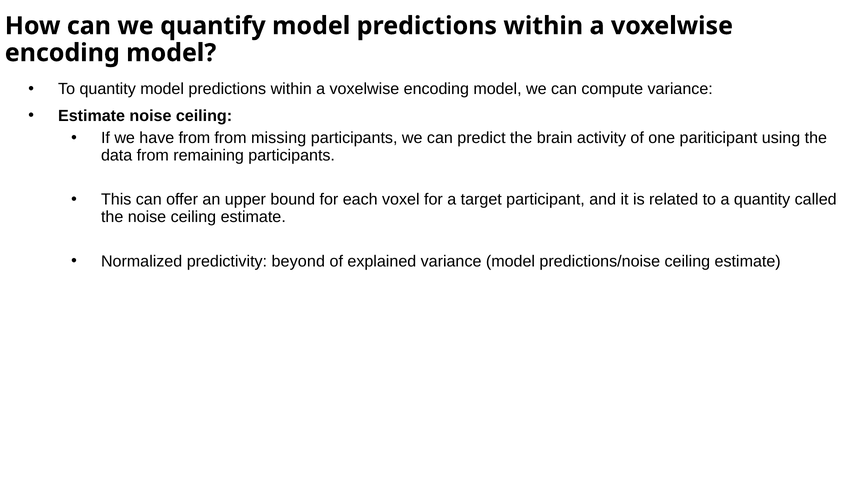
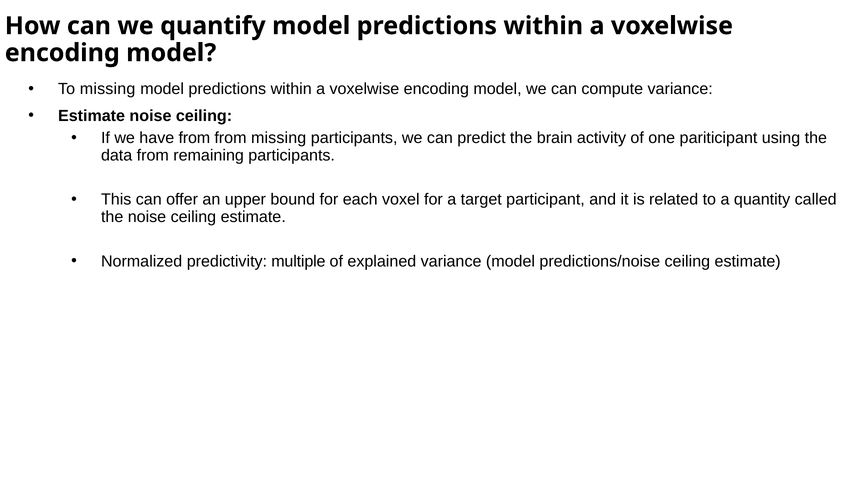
To quantity: quantity -> missing (108, 89)
beyond: beyond -> multiple (298, 261)
